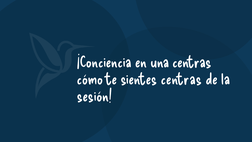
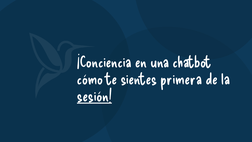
una centras: centras -> chatbot (192, 62)
sientes centras: centras -> primera (181, 79)
sesión underline: none -> present (94, 96)
